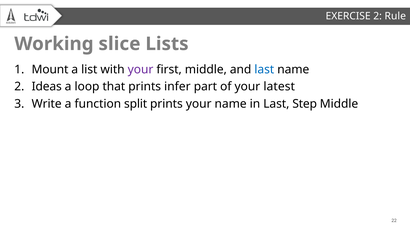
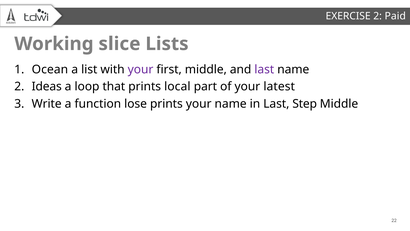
Rule: Rule -> Paid (395, 16)
Mount: Mount -> Ocean (50, 69)
last colour: blue -> purple (264, 69)
infer: infer -> local (177, 87)
split: split -> lose (136, 104)
